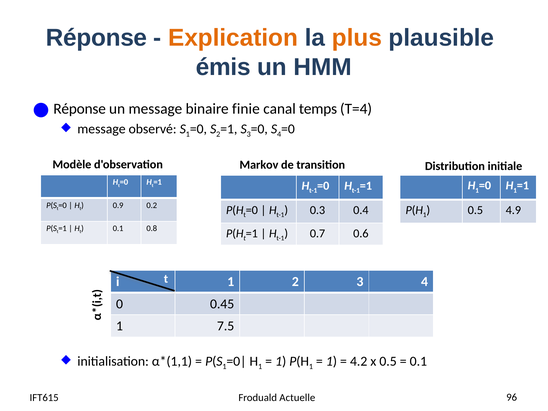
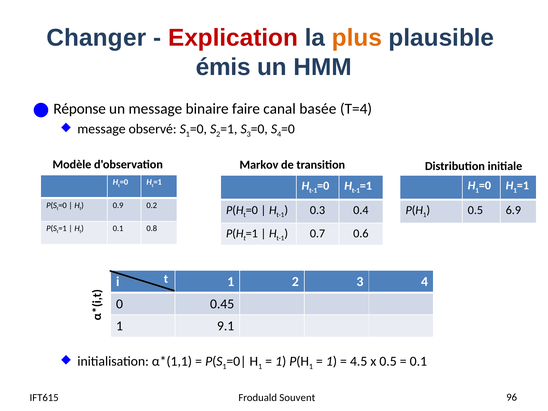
Réponse: Réponse -> Changer (96, 38)
Explication colour: orange -> red (233, 38)
finie: finie -> faire (246, 109)
temps: temps -> basée (318, 109)
4.9: 4.9 -> 6.9 (513, 210)
7.5: 7.5 -> 9.1 (226, 326)
4.2: 4.2 -> 4.5 (359, 361)
Actuelle: Actuelle -> Souvent (297, 398)
